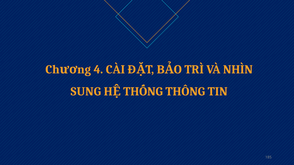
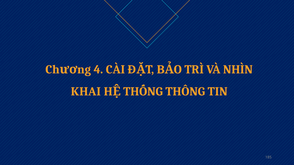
SUNG: SUNG -> KHAI (86, 92)
